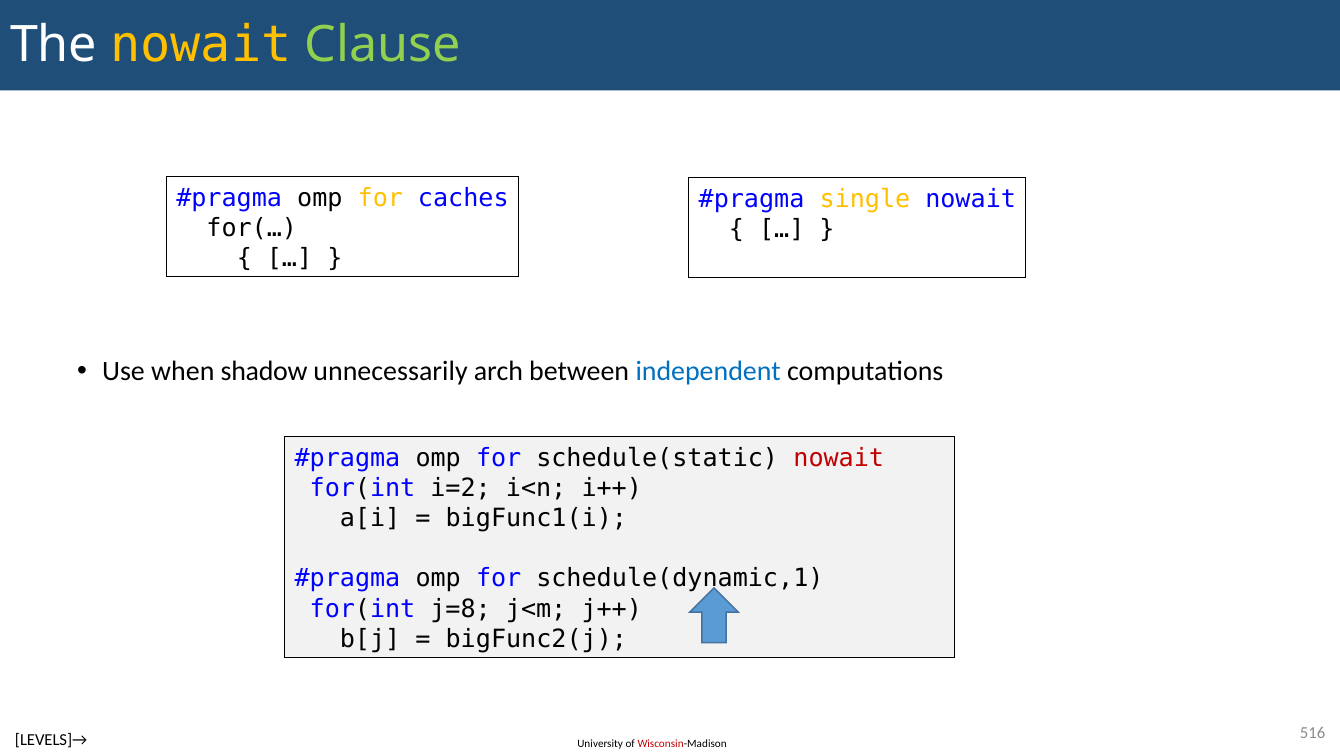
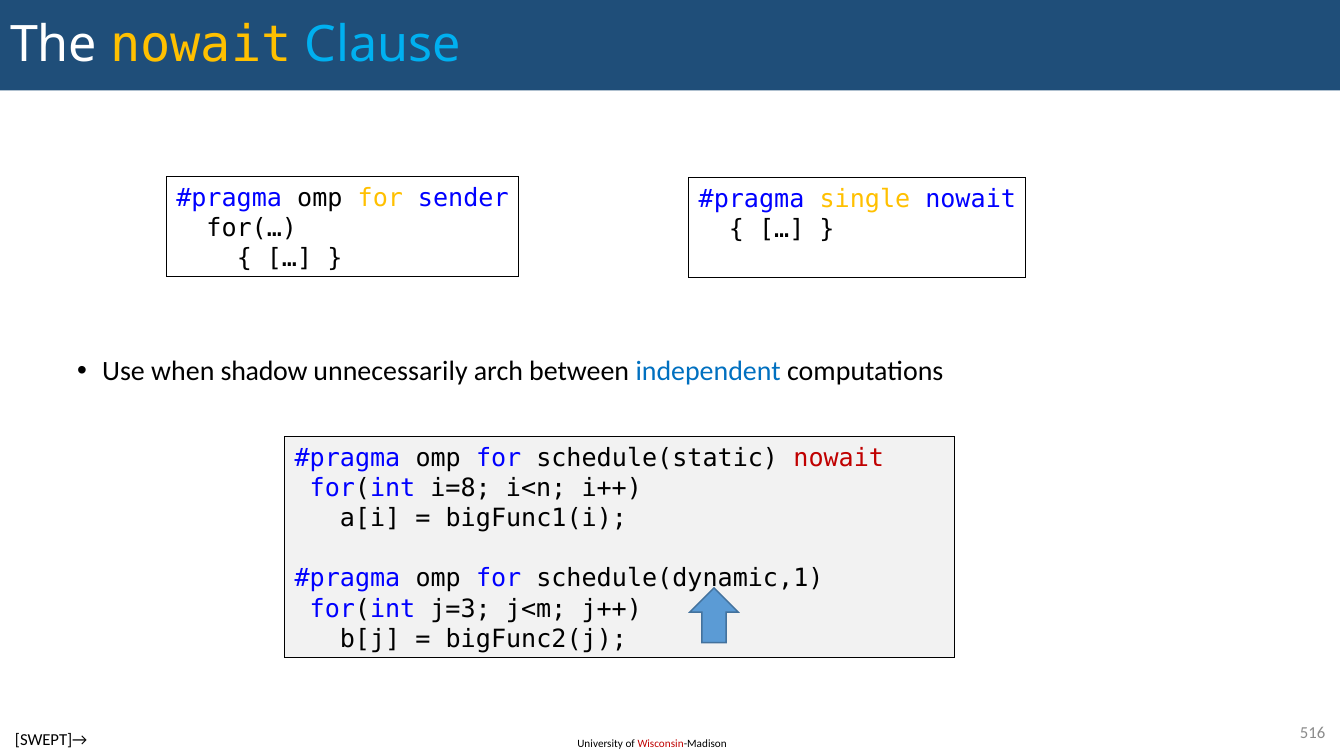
Clause colour: light green -> light blue (383, 45)
caches: caches -> sender (463, 198)
i=2: i=2 -> i=8 (461, 488)
j=8: j=8 -> j=3 (461, 609)
LEVELS]→: LEVELS]→ -> SWEPT]→ (51, 739)
